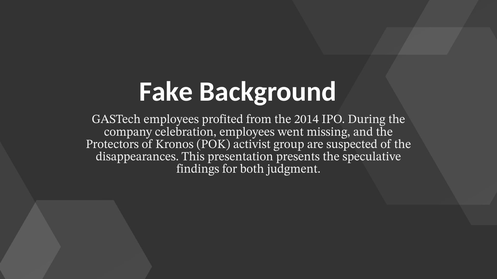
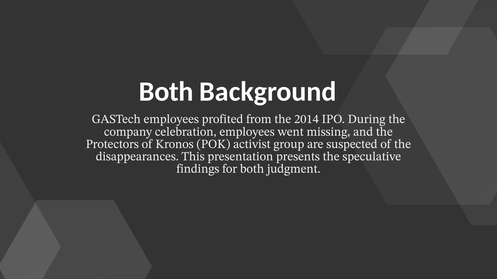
Fake: Fake -> Both (166, 92)
